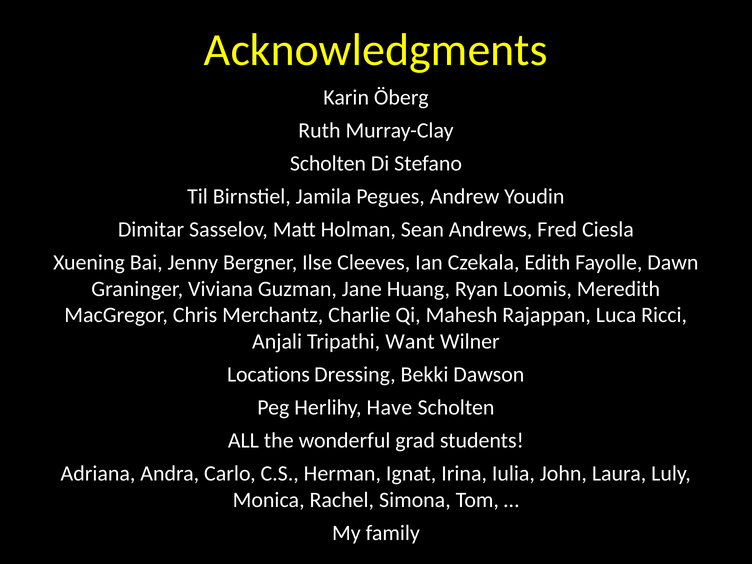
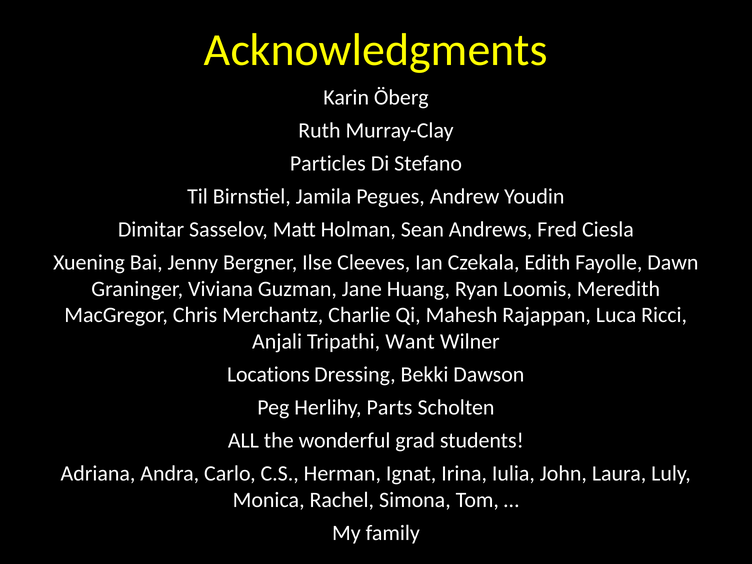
Scholten: Scholten -> Particles (328, 164)
Have: Have -> Parts (389, 408)
